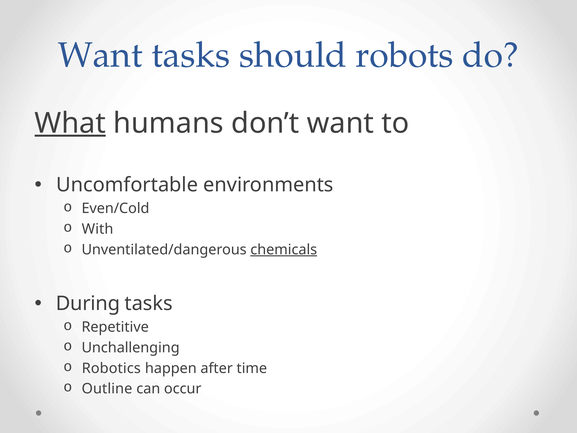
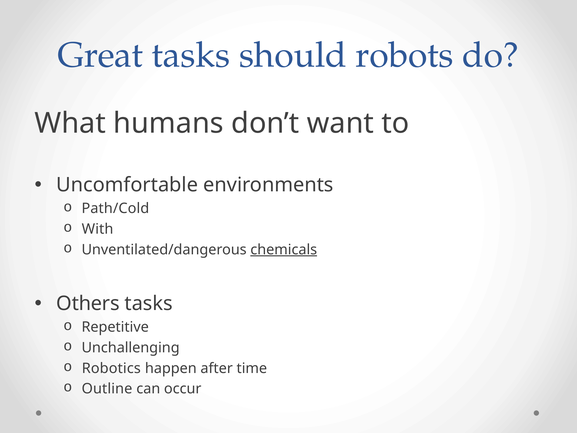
Want: Want -> Great (100, 55)
What underline: present -> none (70, 123)
Even/Cold: Even/Cold -> Path/Cold (115, 208)
During: During -> Others (88, 304)
